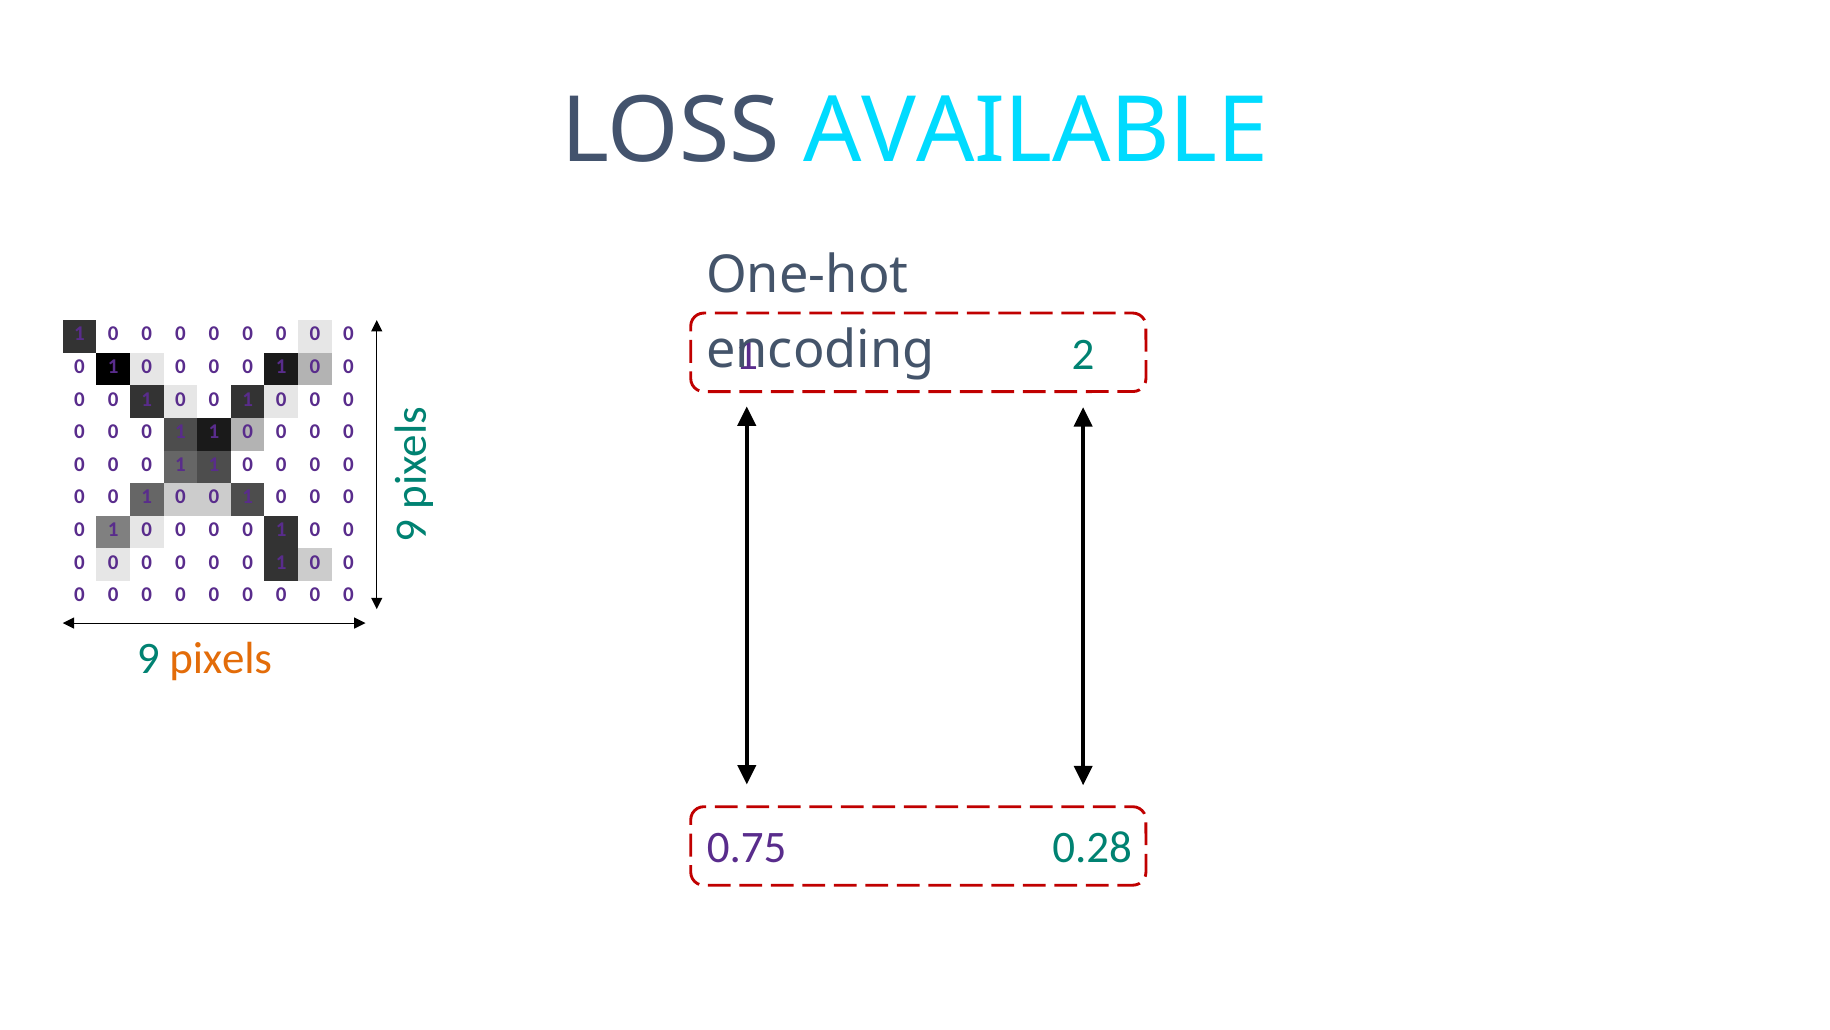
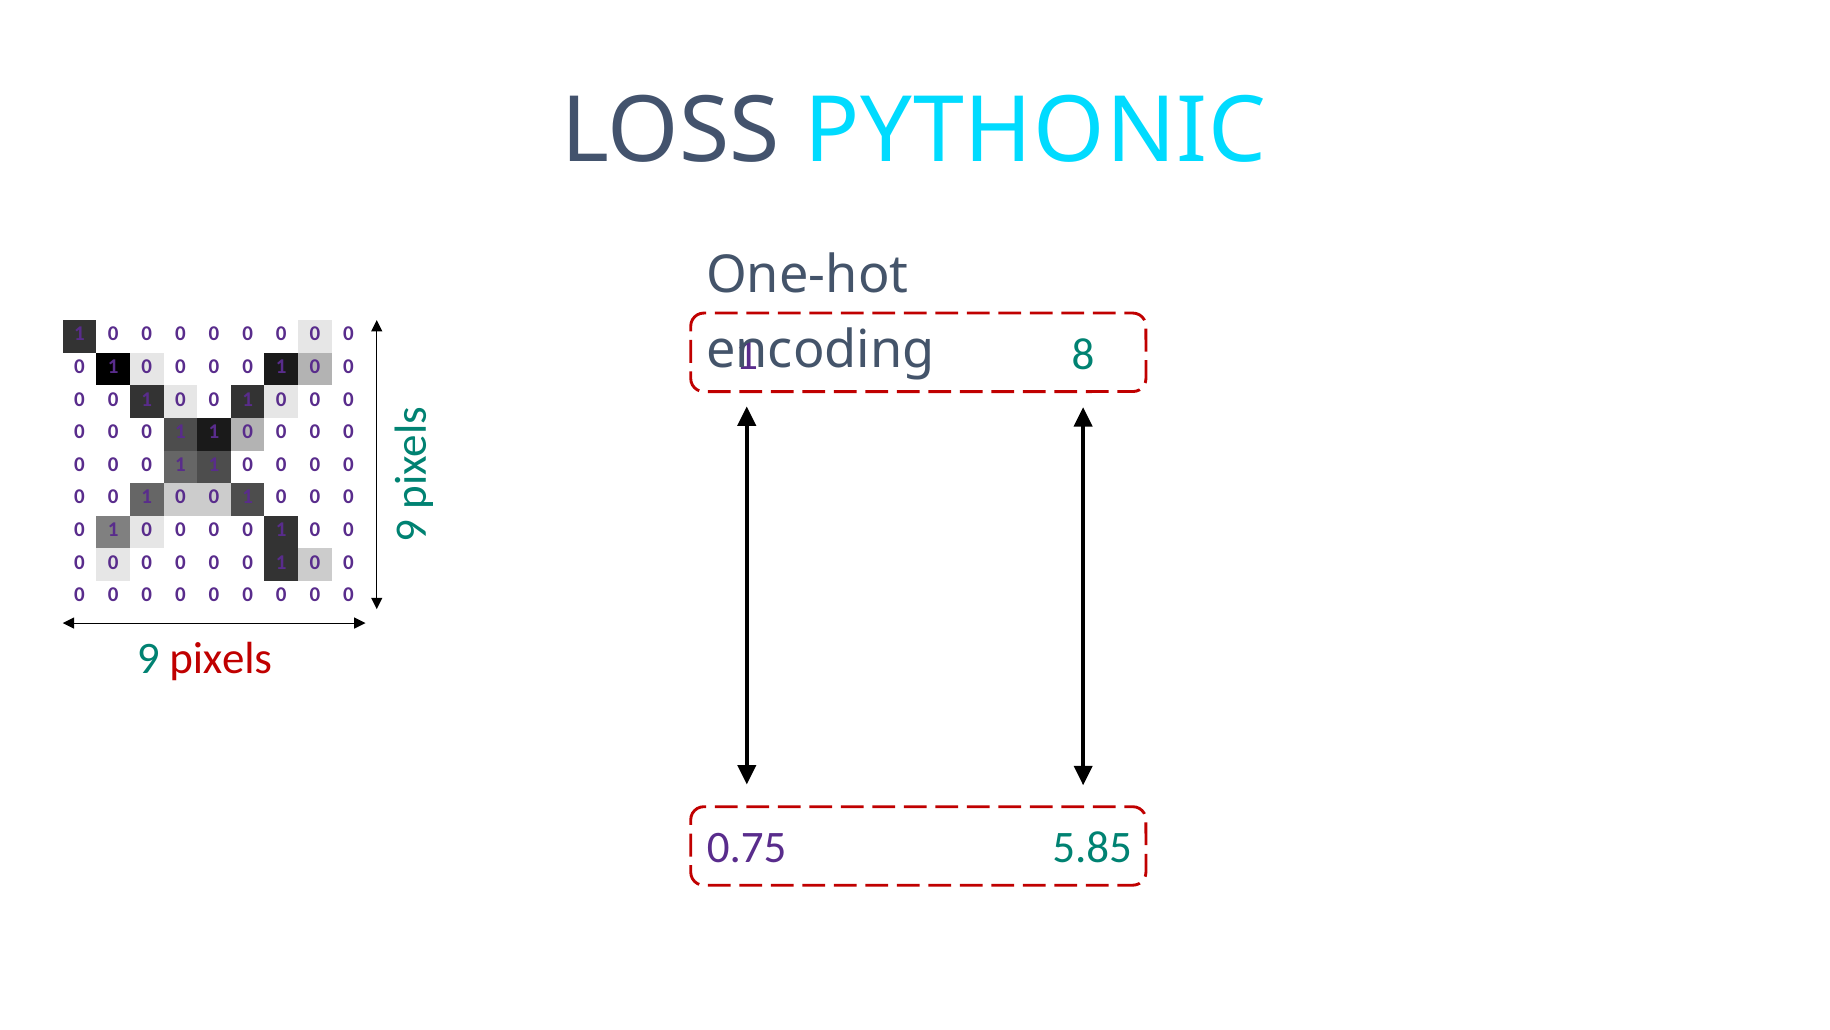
AVAILABLE: AVAILABLE -> PYTHONIC (1035, 131)
2: 2 -> 8 (1083, 354)
pixels colour: orange -> red (221, 658)
0.28: 0.28 -> 5.85 (1092, 847)
